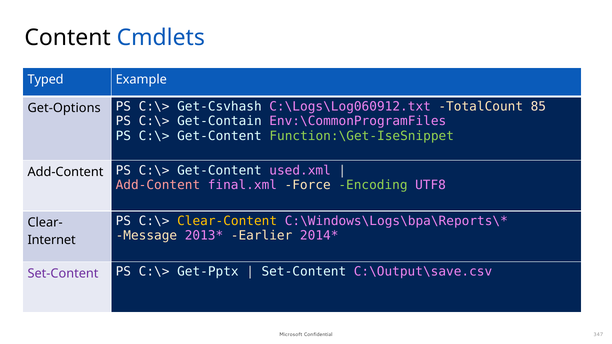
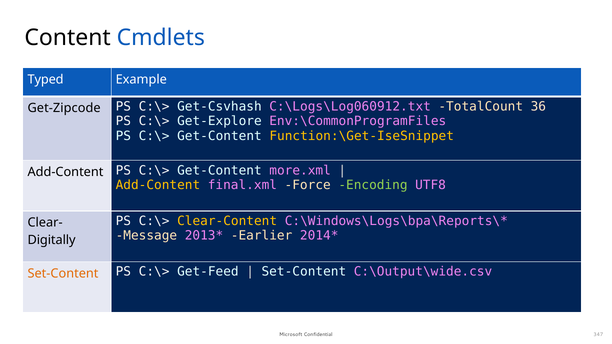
Get-Options: Get-Options -> Get-Zipcode (64, 108)
85: 85 -> 36 (538, 107)
Get-Contain: Get-Contain -> Get-Explore (219, 121)
Function:\Get-IseSnippet colour: light green -> yellow (362, 136)
used.xml: used.xml -> more.xml (300, 170)
Add-Content colour: pink -> yellow (158, 185)
Internet: Internet -> Digitally (52, 240)
Set-Content colour: purple -> orange (63, 274)
Get-Pptx: Get-Pptx -> Get-Feed (208, 272)
C:\Output\save.csv: C:\Output\save.csv -> C:\Output\wide.csv (423, 272)
